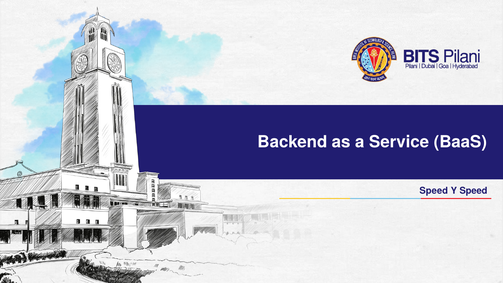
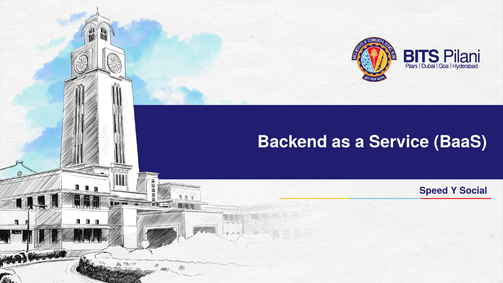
Y Speed: Speed -> Social (473, 191)
